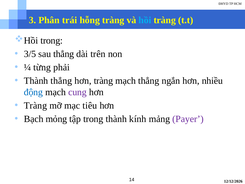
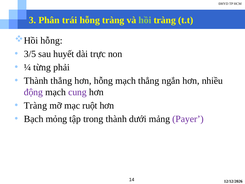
hồi colour: light blue -> light green (145, 20)
trong: trong -> hỗng (52, 41)
sau thẳng: thẳng -> huyết (64, 54)
trên: trên -> trực (98, 54)
hơn tràng: tràng -> hỗng (103, 81)
động colour: blue -> purple (33, 92)
tiêu: tiêu -> ruột (90, 105)
kính: kính -> dưới (138, 119)
